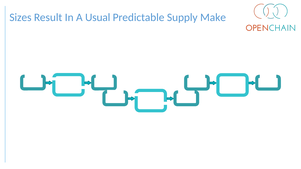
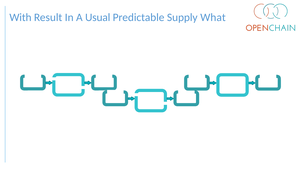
Sizes: Sizes -> With (20, 17)
Make: Make -> What (213, 17)
